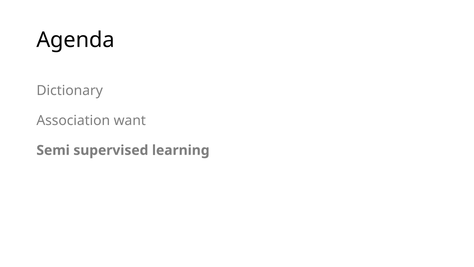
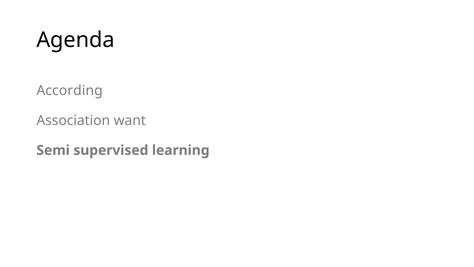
Dictionary: Dictionary -> According (70, 90)
